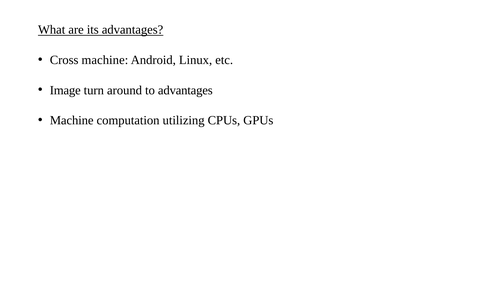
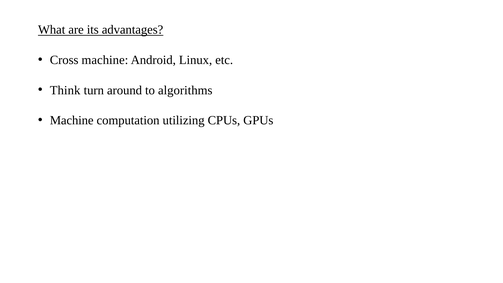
Image: Image -> Think (65, 90)
to advantages: advantages -> algorithms (185, 90)
